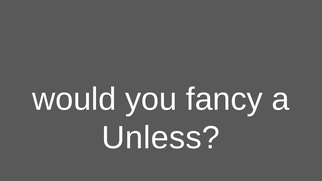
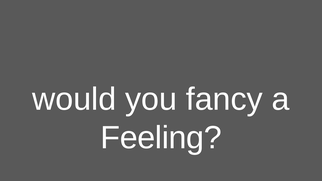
Unless: Unless -> Feeling (161, 138)
